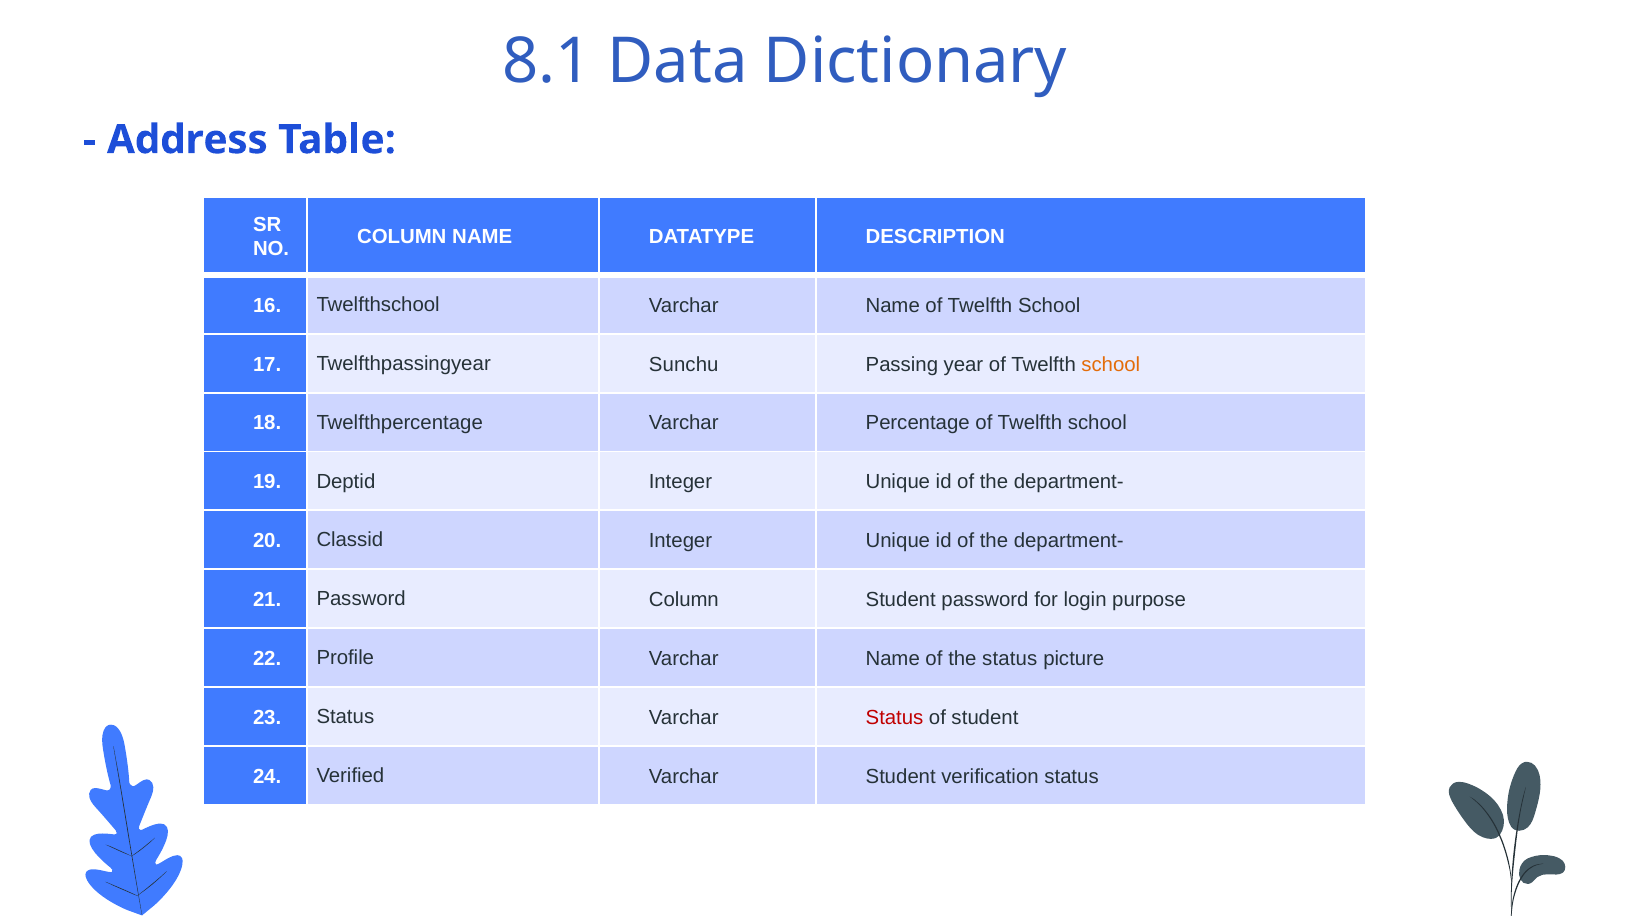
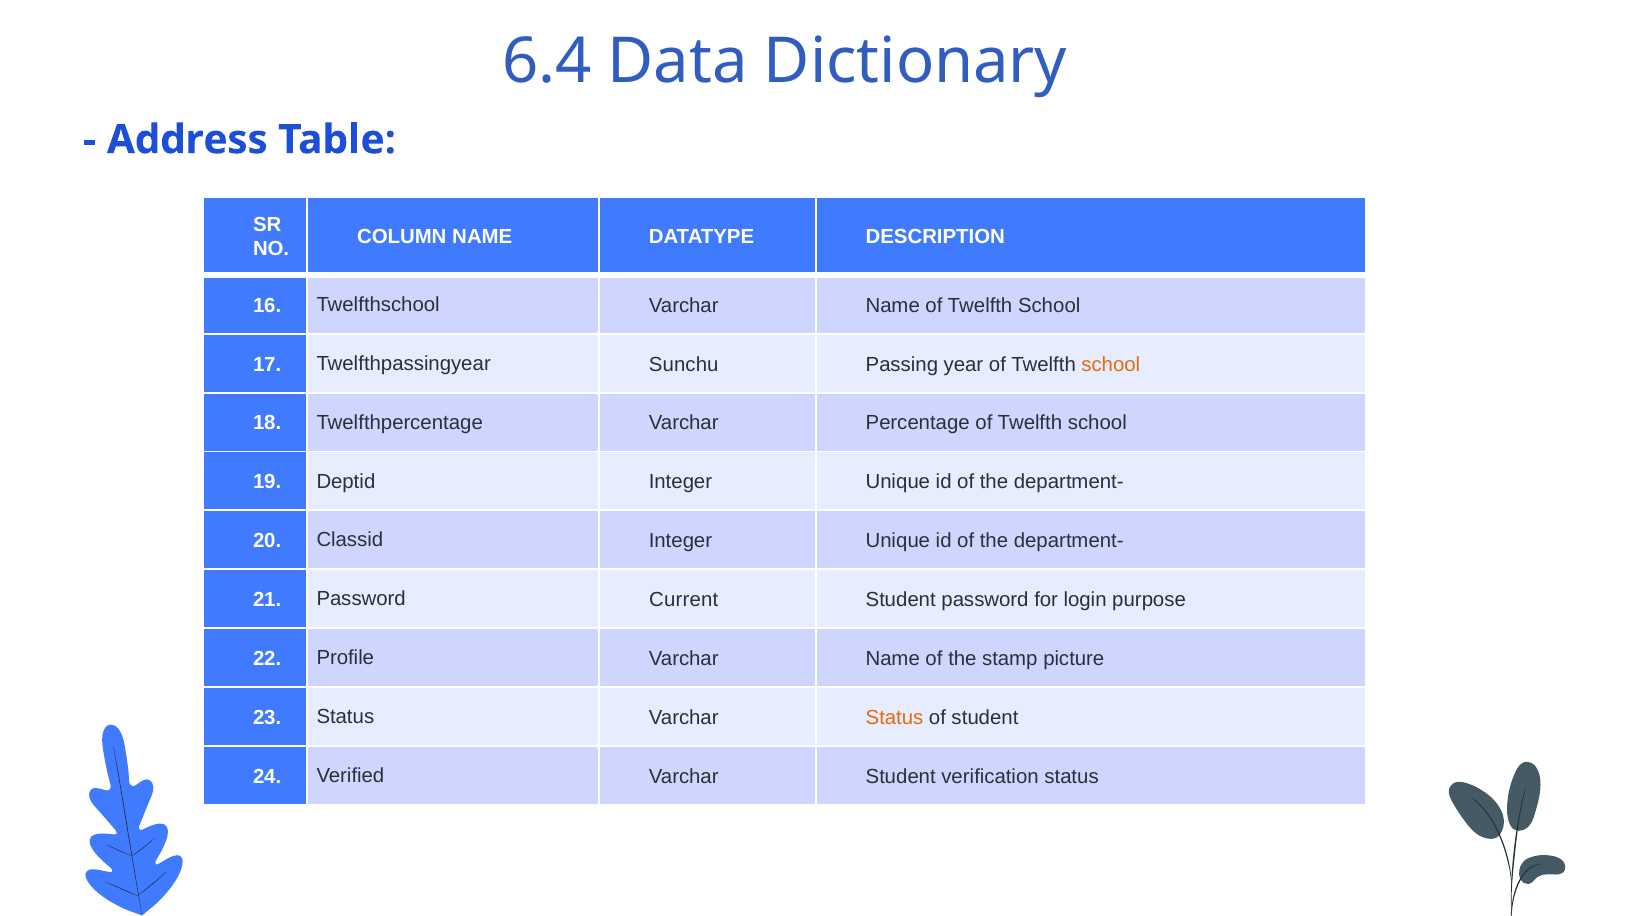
8.1: 8.1 -> 6.4 (547, 61)
Password Column: Column -> Current (684, 600)
the status: status -> stamp (1010, 659)
Status colour: red -> orange (895, 718)
